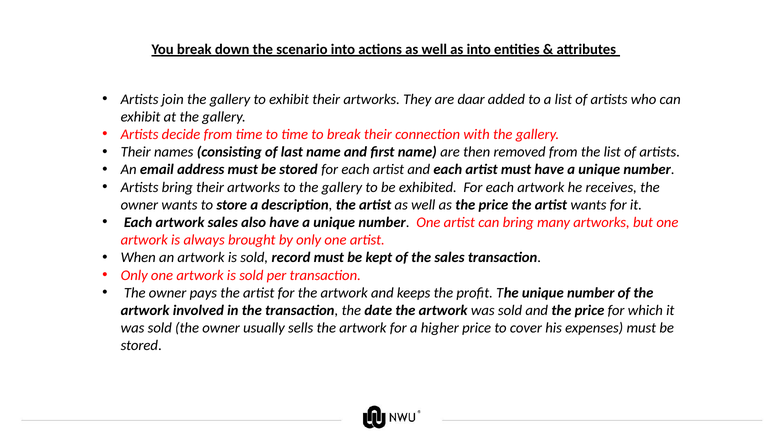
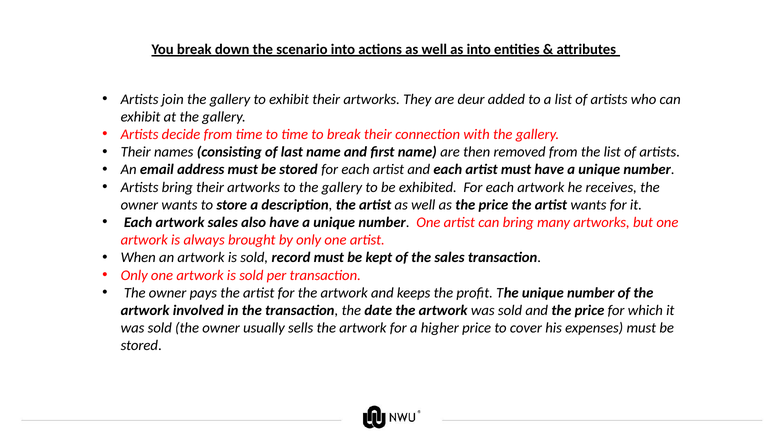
daar: daar -> deur (471, 99)
